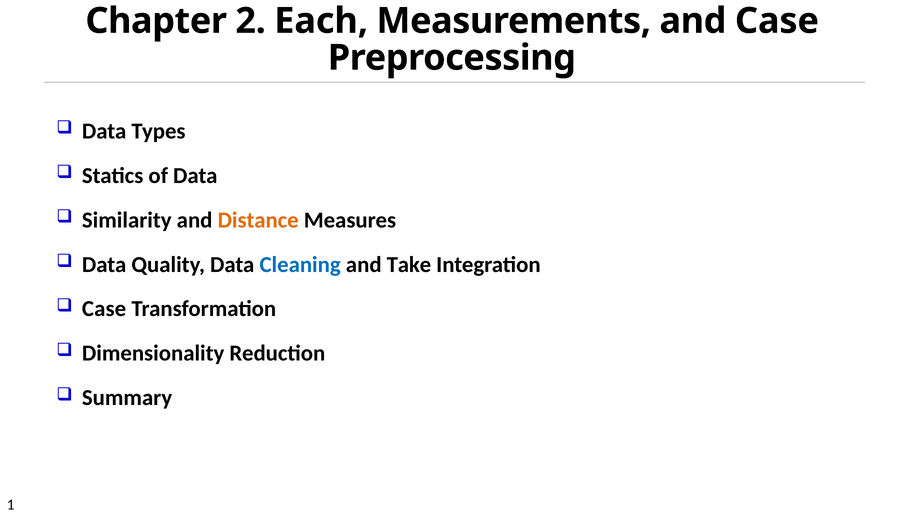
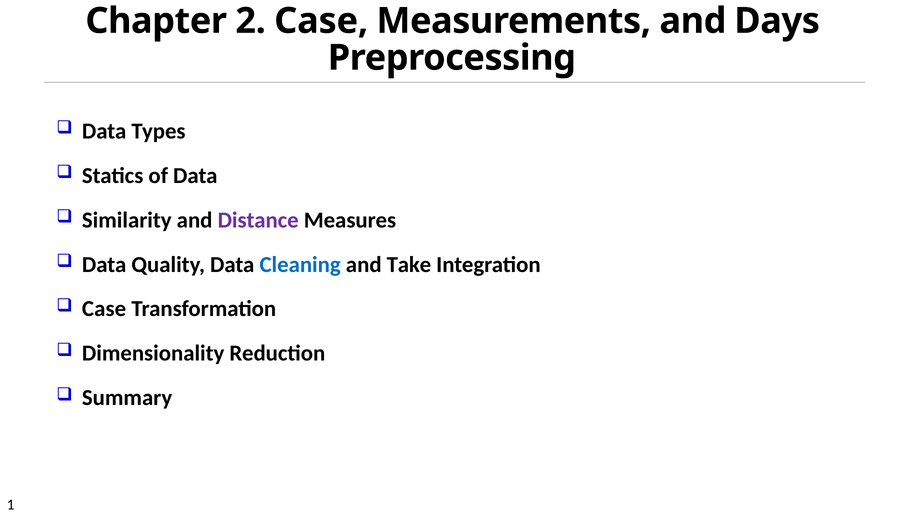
2 Each: Each -> Case (321, 21)
and Case: Case -> Days (777, 21)
Distance colour: orange -> purple (258, 220)
